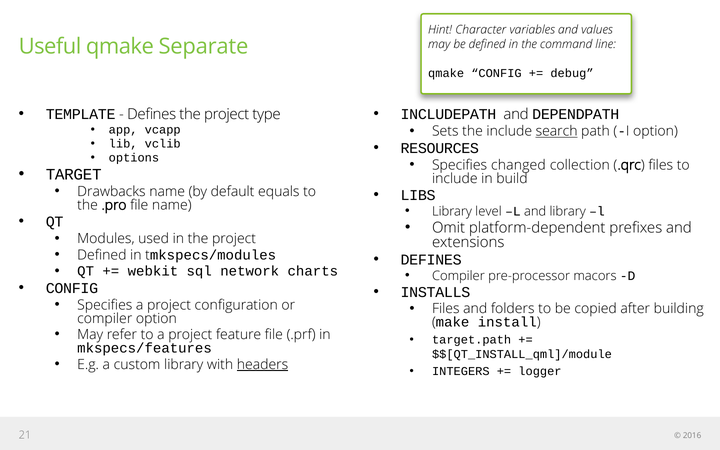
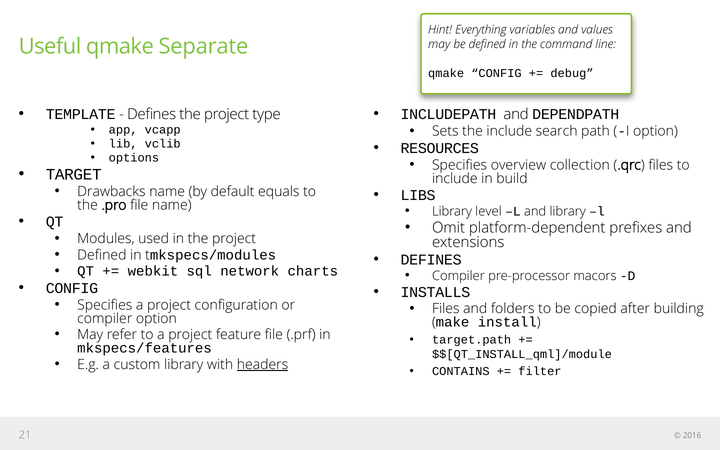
Character: Character -> Everything (481, 30)
search underline: present -> none (557, 131)
changed: changed -> overview (518, 165)
INTEGERS: INTEGERS -> CONTAINS (461, 371)
logger: logger -> filter (540, 371)
